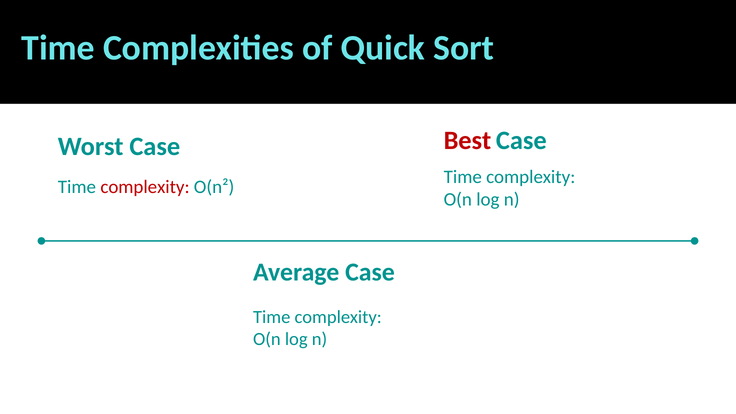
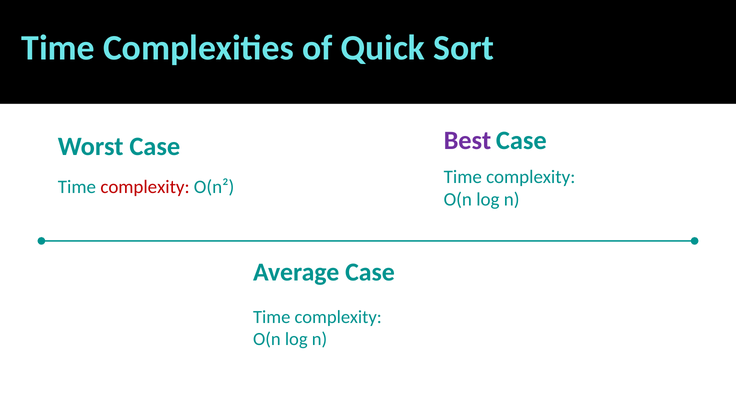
Best colour: red -> purple (467, 141)
